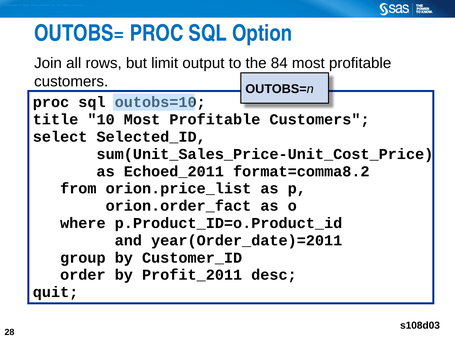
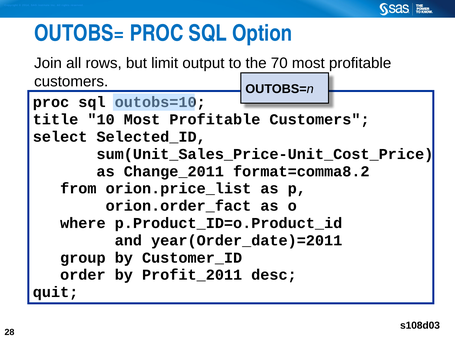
84: 84 -> 70 (279, 63)
Echoed_2011: Echoed_2011 -> Change_2011 (174, 171)
